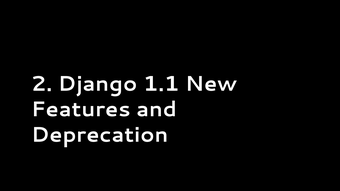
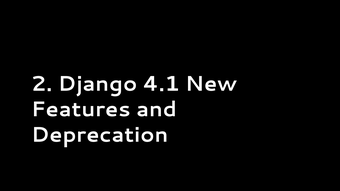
1.1: 1.1 -> 4.1 (161, 84)
